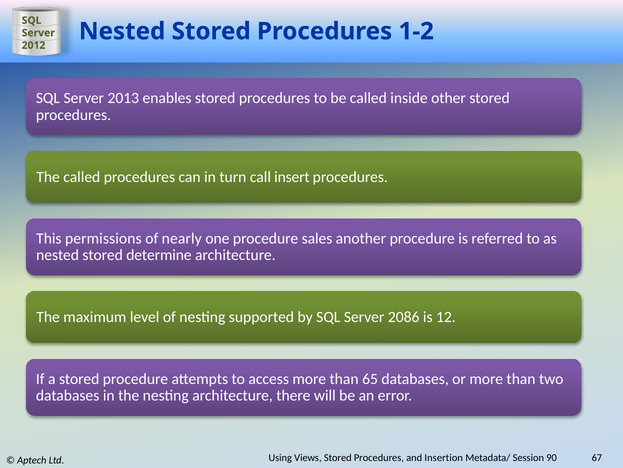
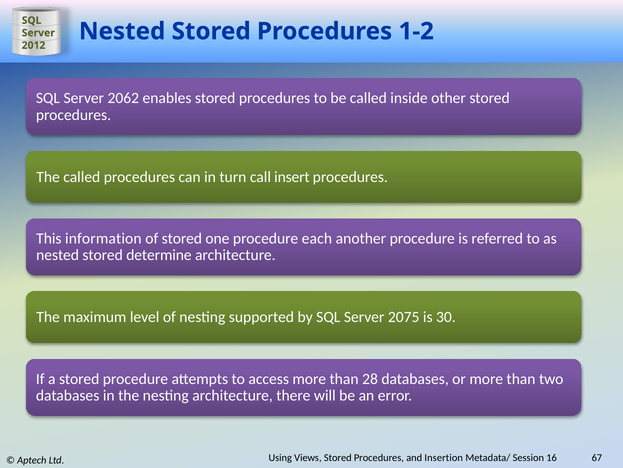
2013: 2013 -> 2062 (123, 98)
permissions: permissions -> information (103, 238)
of nearly: nearly -> stored (182, 238)
sales: sales -> each (317, 238)
2086: 2086 -> 2075 (404, 317)
12: 12 -> 30 (446, 317)
65: 65 -> 28 (370, 378)
90: 90 -> 16 (552, 457)
